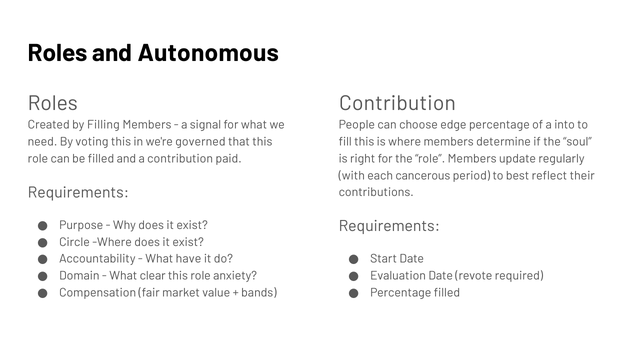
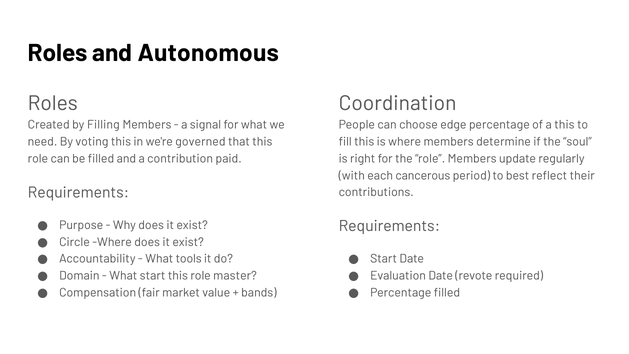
Contribution: Contribution -> Coordination (398, 103)
a into: into -> this (564, 125)
have: have -> tools (189, 259)
What clear: clear -> start (153, 276)
anxiety: anxiety -> master (235, 276)
